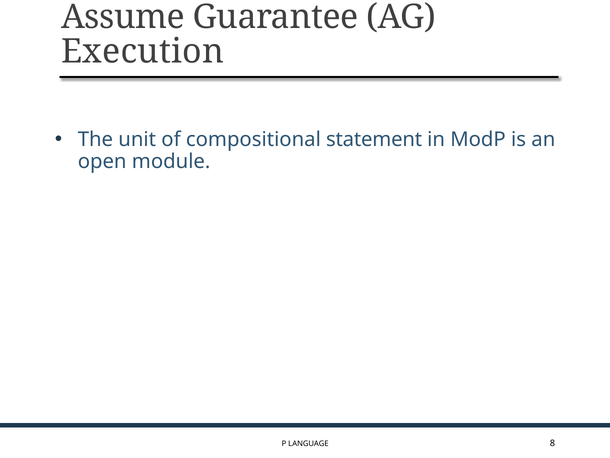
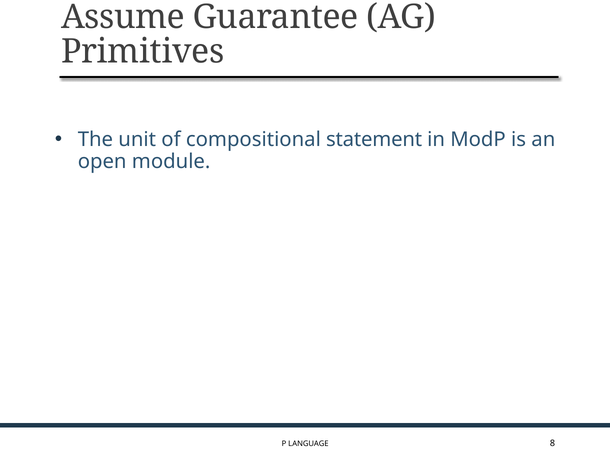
Execution: Execution -> Primitives (143, 51)
